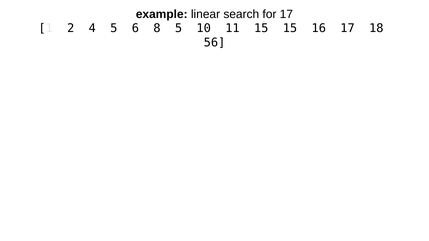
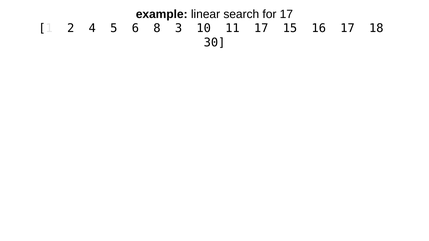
8 5: 5 -> 3 (179, 28)
11 15: 15 -> 17 (261, 28)
56: 56 -> 30 (215, 43)
